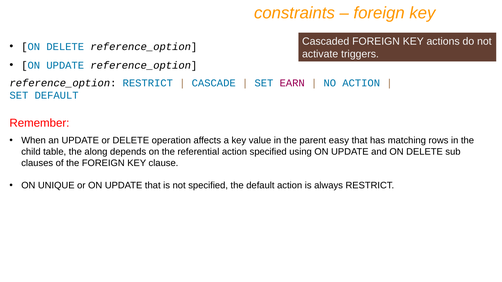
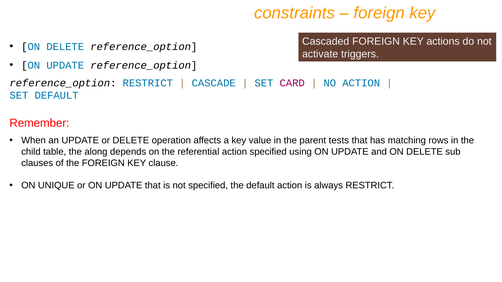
EARN: EARN -> CARD (292, 83)
easy: easy -> tests (339, 141)
